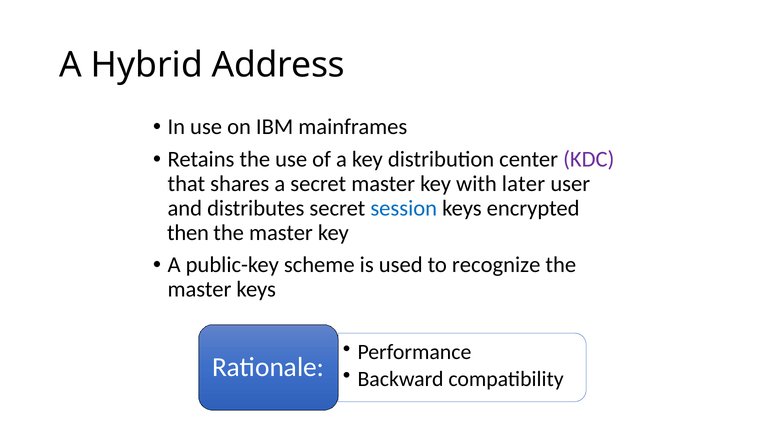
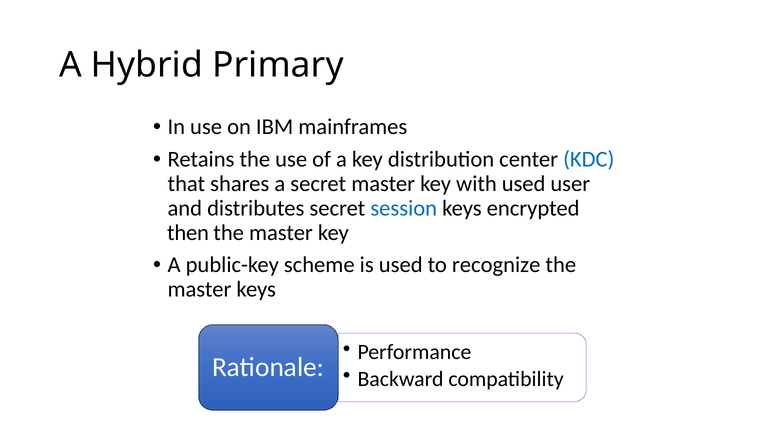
Address: Address -> Primary (278, 65)
KDC colour: purple -> blue (589, 159)
with later: later -> used (524, 184)
